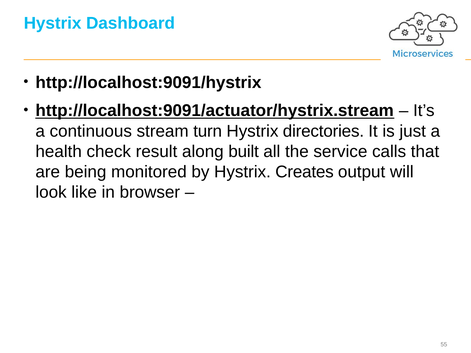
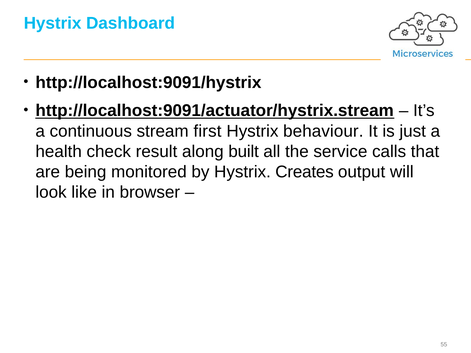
turn: turn -> first (207, 131)
directories: directories -> behaviour (323, 131)
